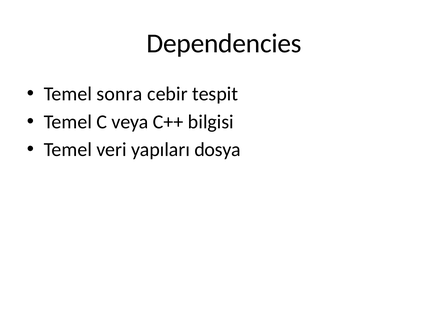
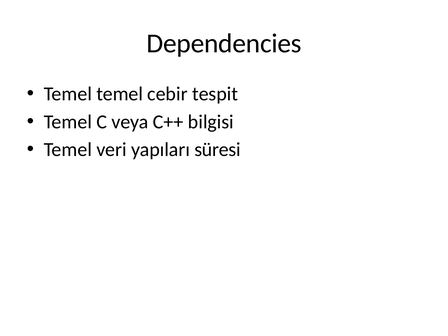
Temel sonra: sonra -> temel (120, 94)
dosya: dosya -> süresi (218, 150)
